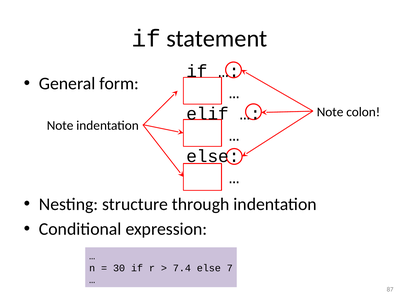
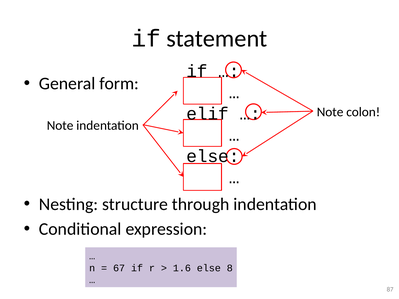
30: 30 -> 67 (119, 268)
7.4: 7.4 -> 1.6 (182, 268)
7: 7 -> 8 (230, 268)
